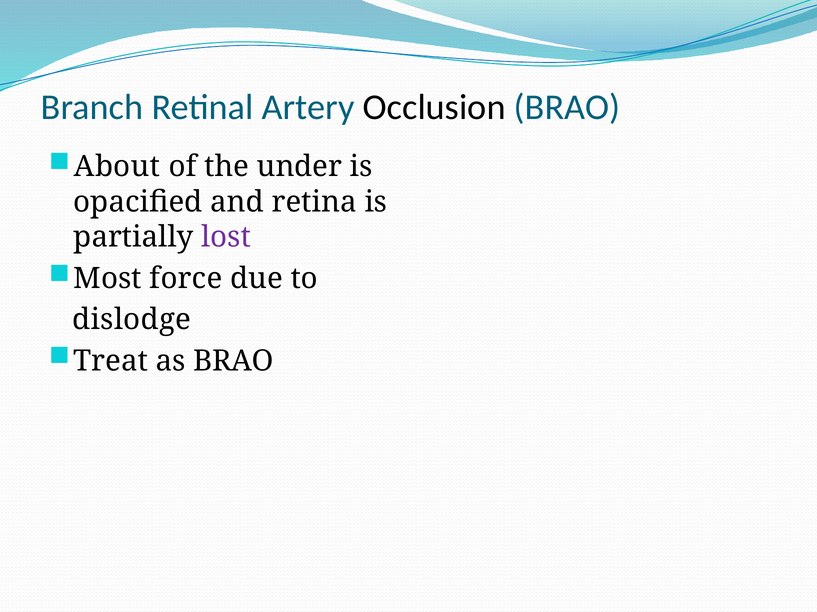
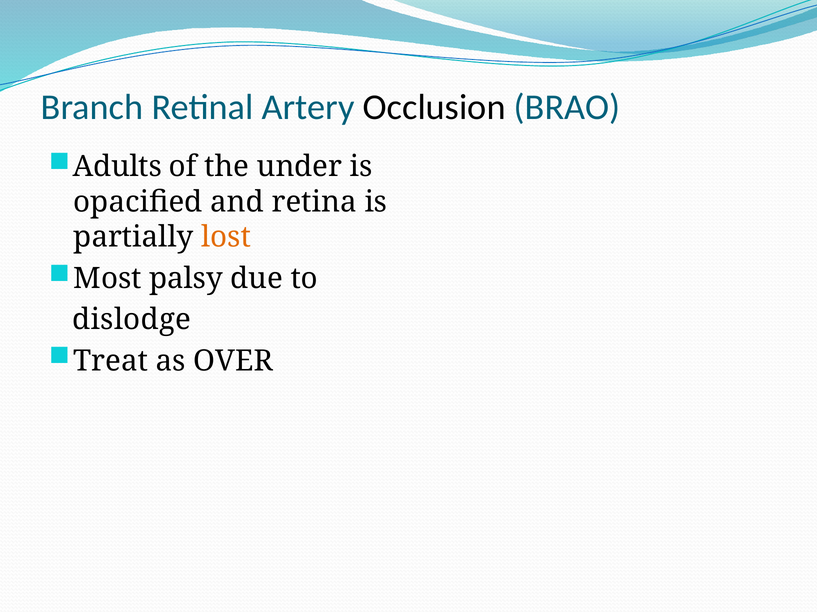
About: About -> Adults (117, 167)
lost colour: purple -> orange (226, 238)
force: force -> palsy (186, 279)
as BRAO: BRAO -> OVER (233, 361)
